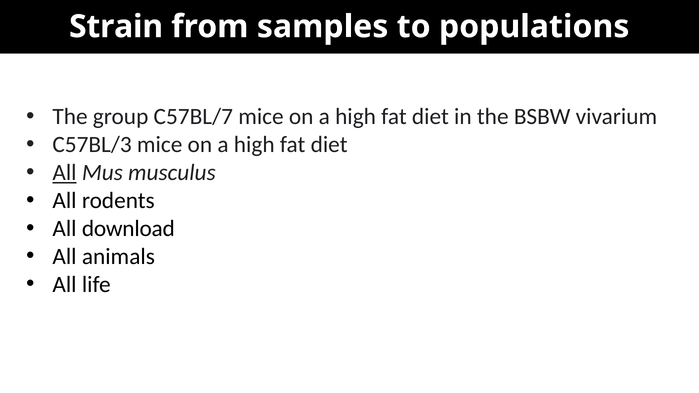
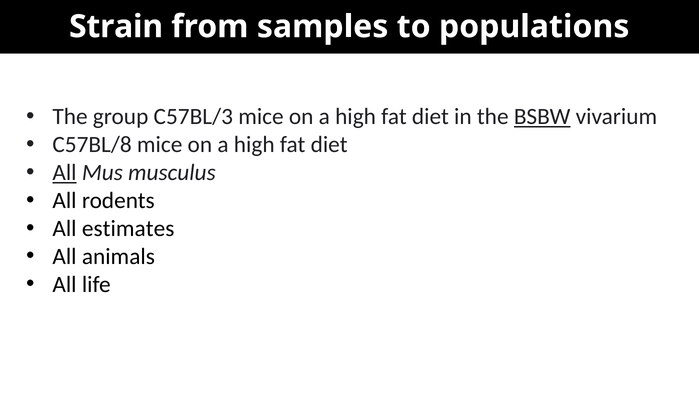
C57BL/7: C57BL/7 -> C57BL/3 (193, 117)
BSBW underline: none -> present (542, 117)
C57BL/3: C57BL/3 -> C57BL/8 (92, 145)
download: download -> estimates (128, 229)
